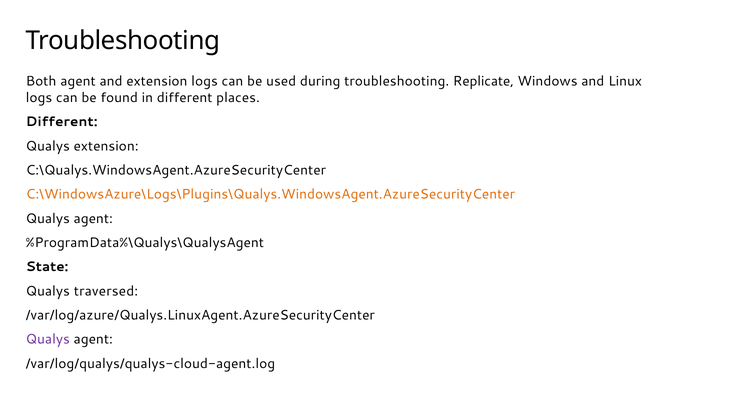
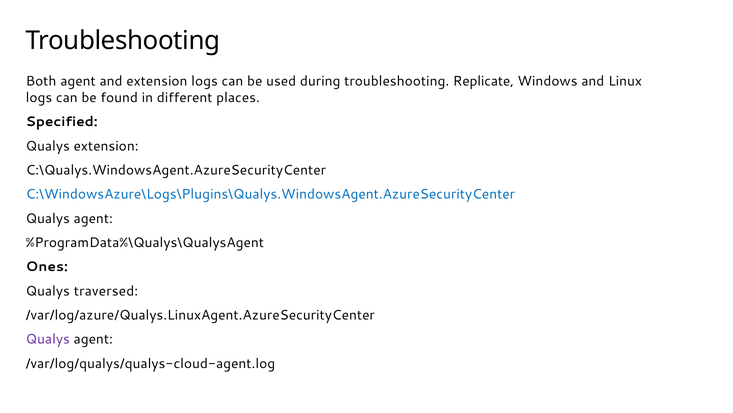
Different: Different -> Specified (62, 122)
C:\WindowsAzure\Logs\Plugins\Qualys.WindowsAgent.AzureSecurityCenter colour: orange -> blue (270, 194)
State: State -> Ones (47, 266)
